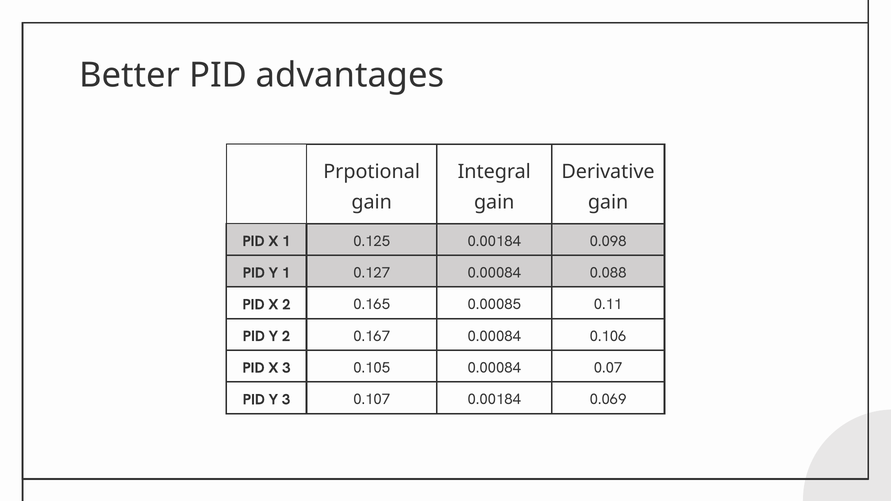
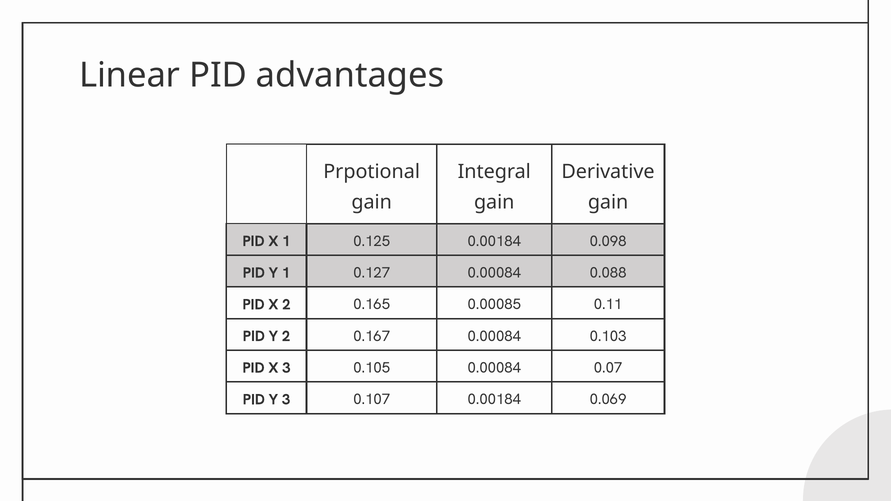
Better: Better -> Linear (130, 75)
0.106: 0.106 -> 0.103 (608, 336)
